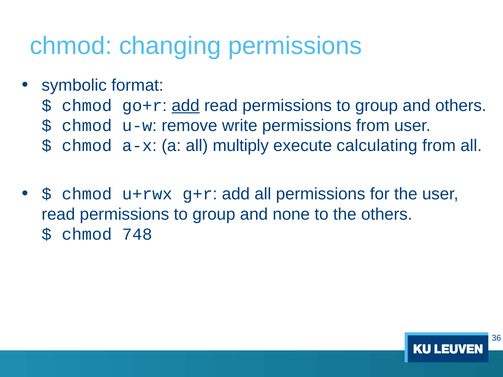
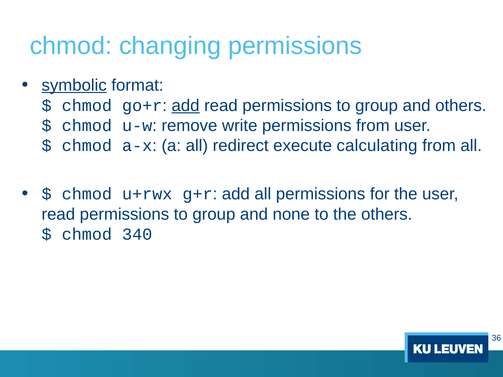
symbolic underline: none -> present (74, 86)
multiply: multiply -> redirect (241, 146)
748: 748 -> 340 (137, 234)
